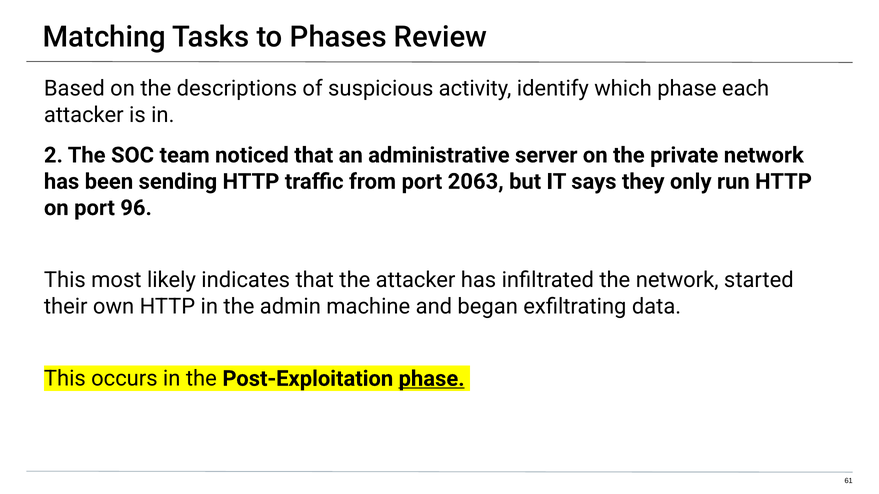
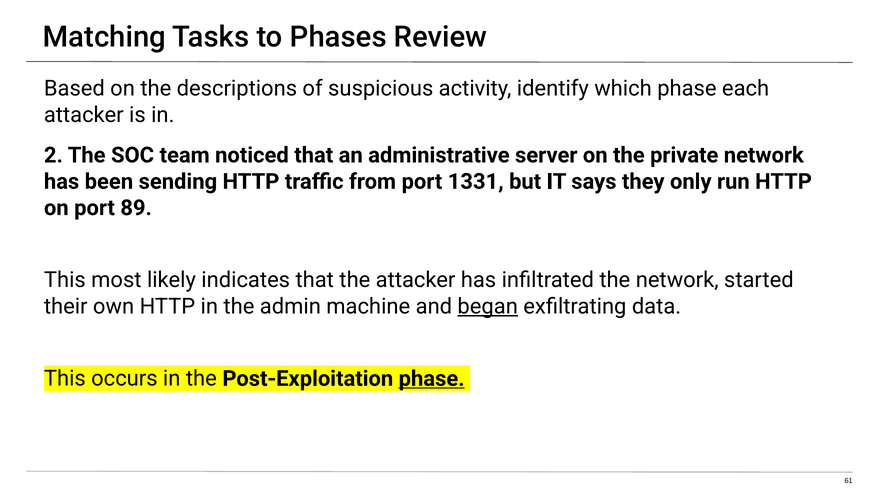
2063: 2063 -> 1331 (476, 182)
96: 96 -> 89 (136, 208)
began underline: none -> present (488, 307)
